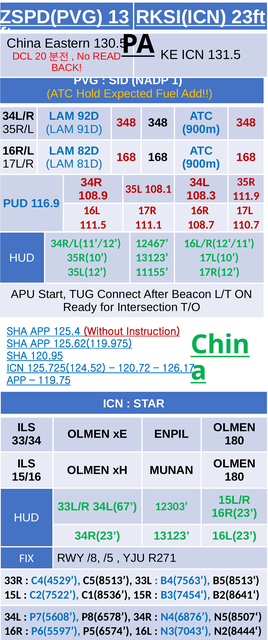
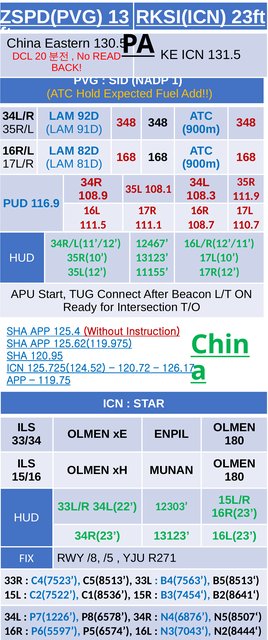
34L(67: 34L(67 -> 34L(22 (115, 508)
C4(4529: C4(4529 -> C4(7523 (56, 582)
P7(5608: P7(5608 -> P7(1226 (54, 618)
